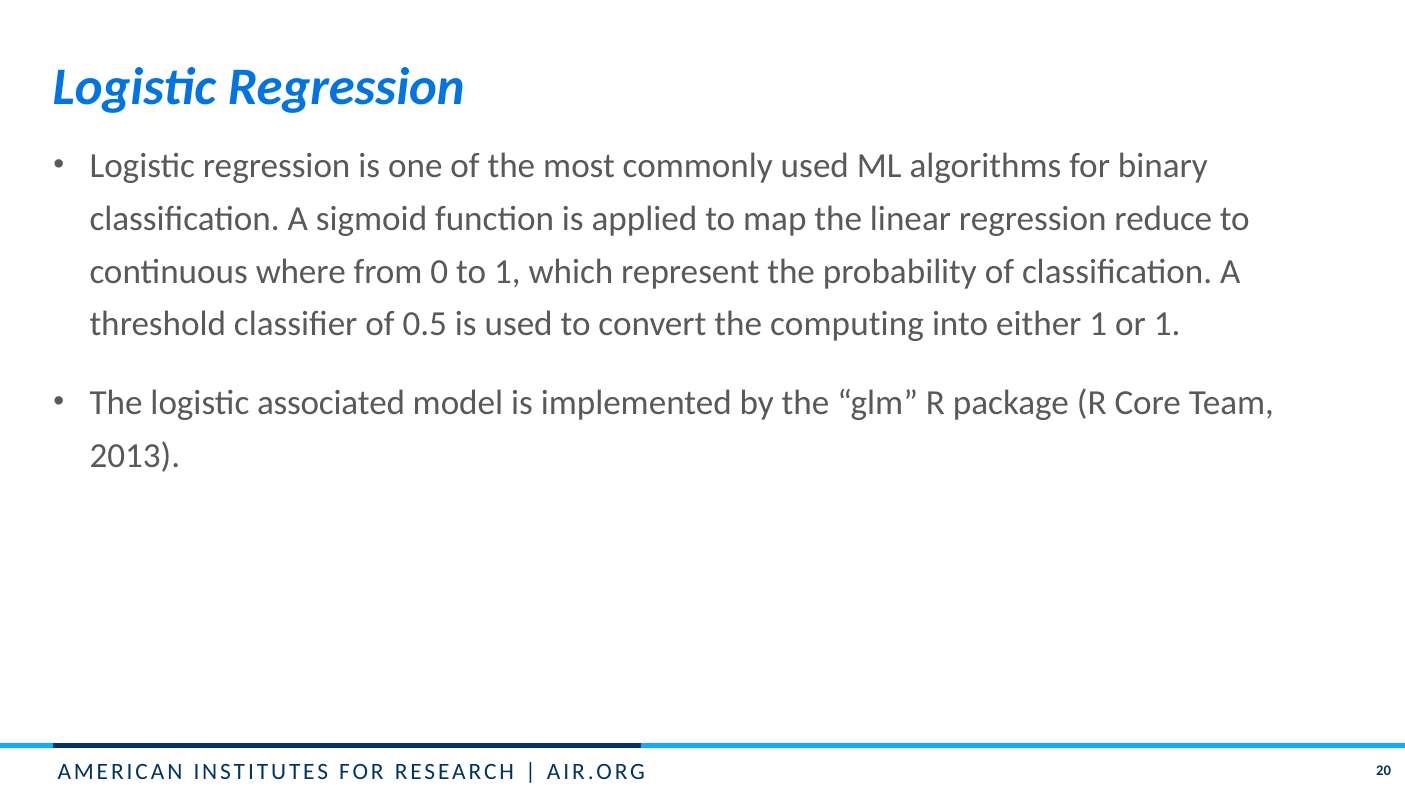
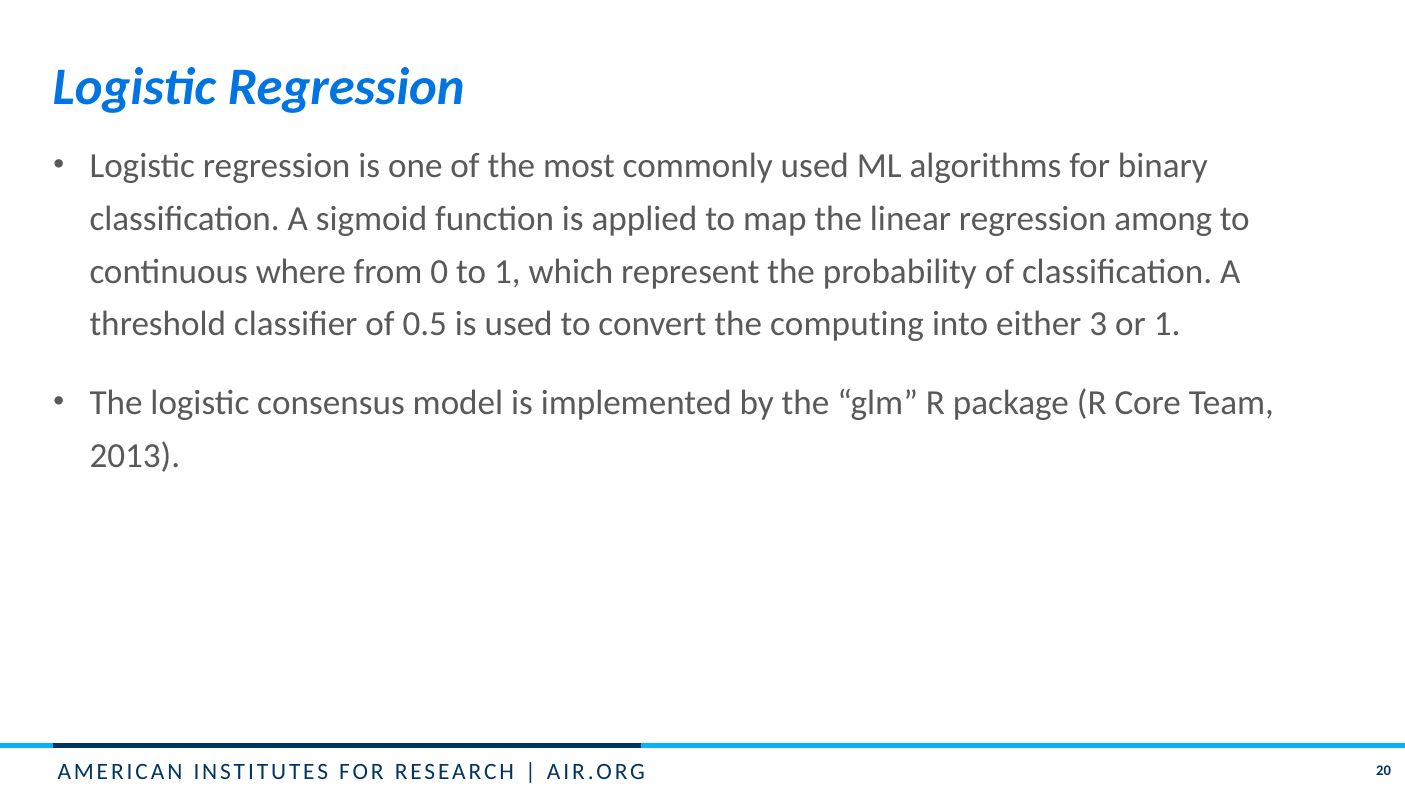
reduce: reduce -> among (1163, 218)
either 1: 1 -> 3 (1098, 324)
associated: associated -> consensus (331, 403)
